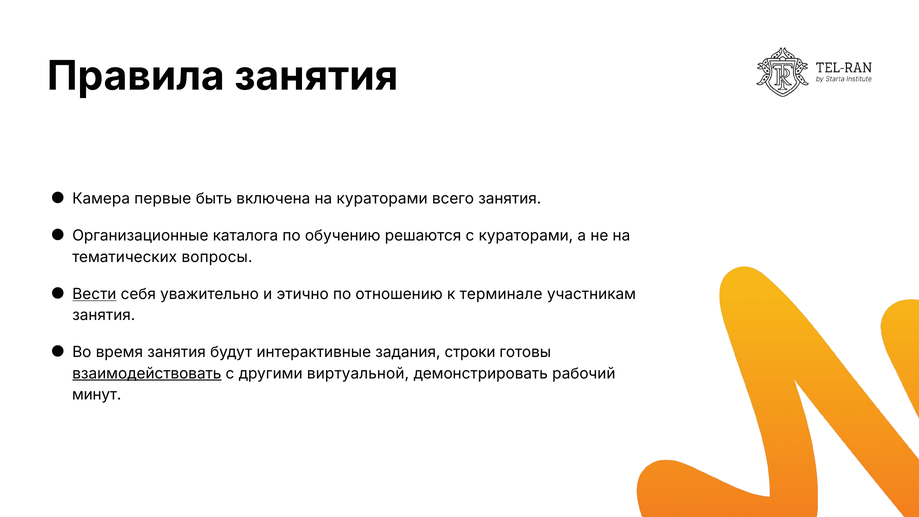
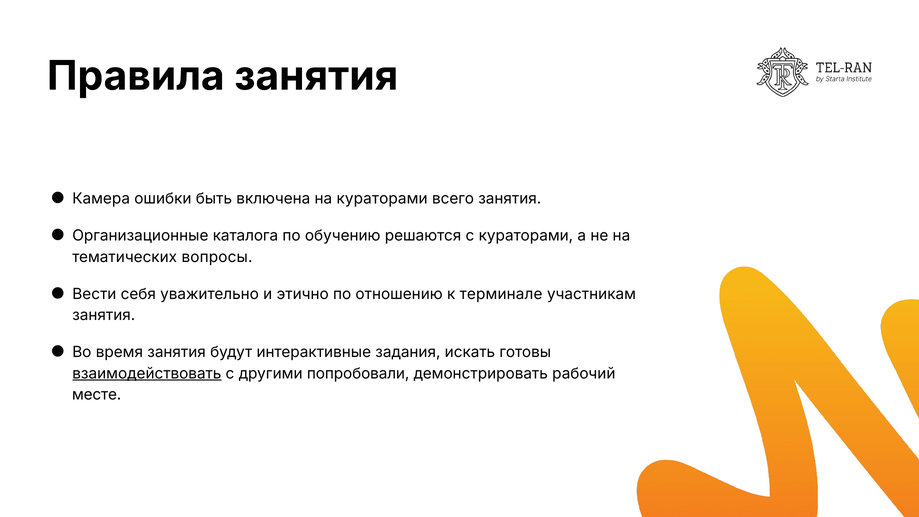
первые: первые -> ошибки (163, 199)
Вести underline: present -> none (94, 294)
строки: строки -> искать (470, 352)
виртуальной: виртуальной -> попробовали (358, 373)
минут: минут -> месте (97, 395)
